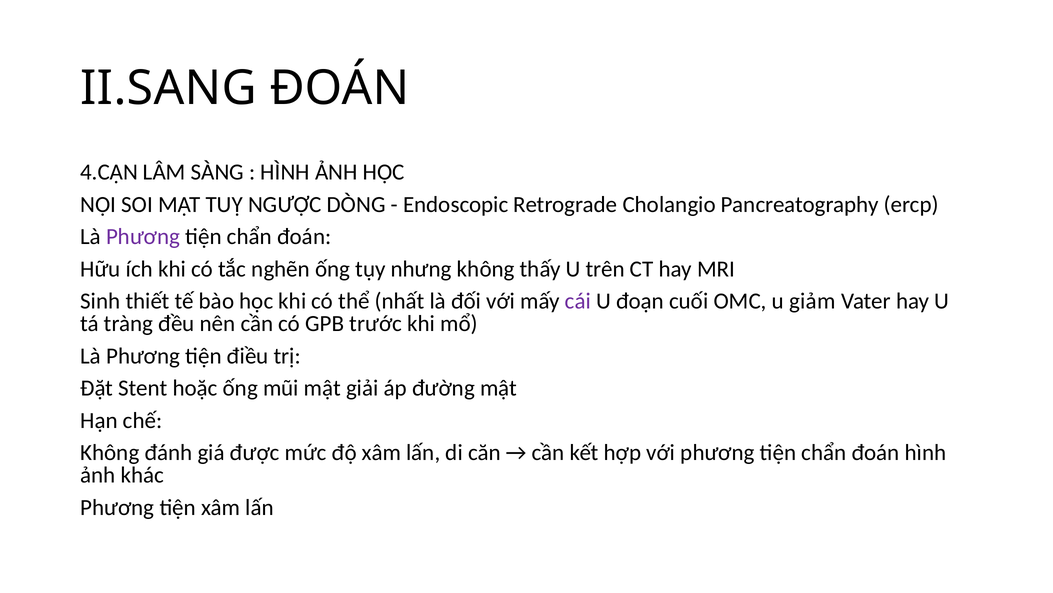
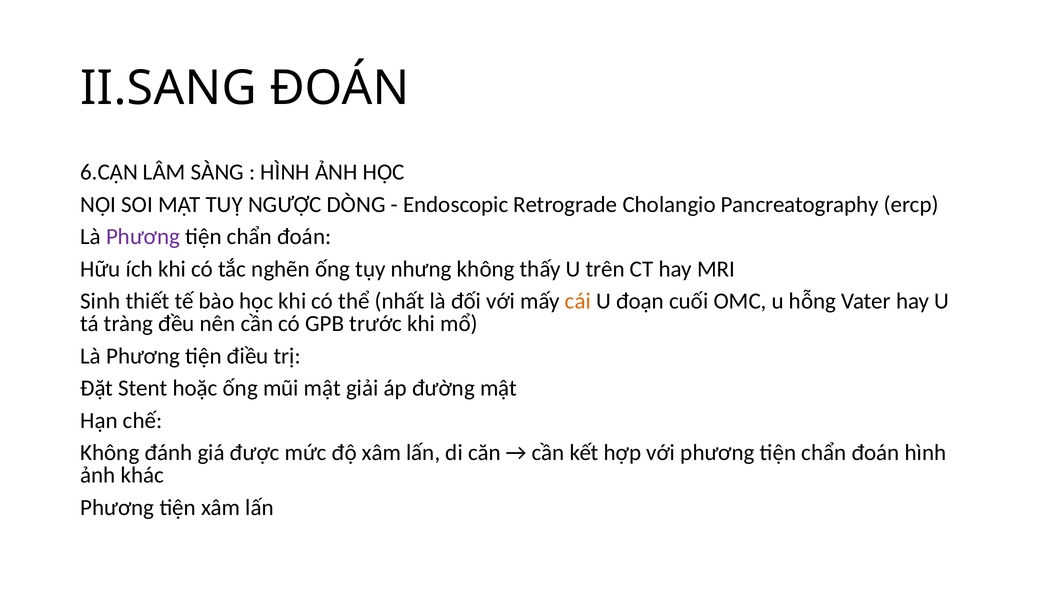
4.CẬN: 4.CẬN -> 6.CẬN (109, 172)
cái colour: purple -> orange (578, 301)
giảm: giảm -> hỗng (813, 301)
